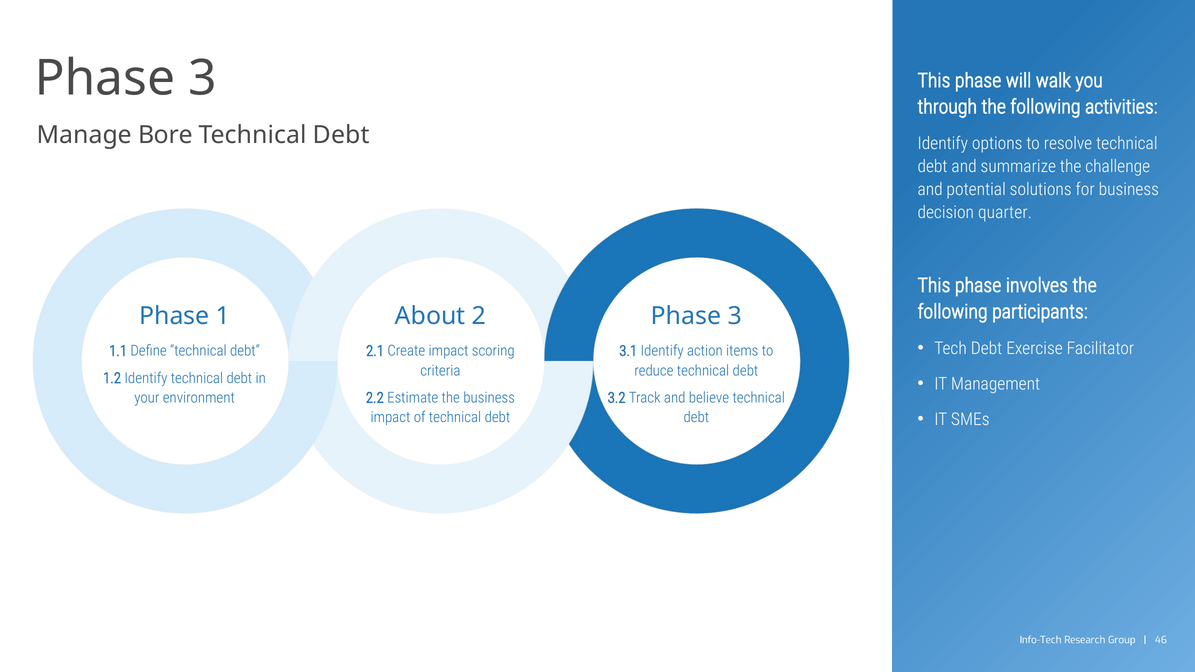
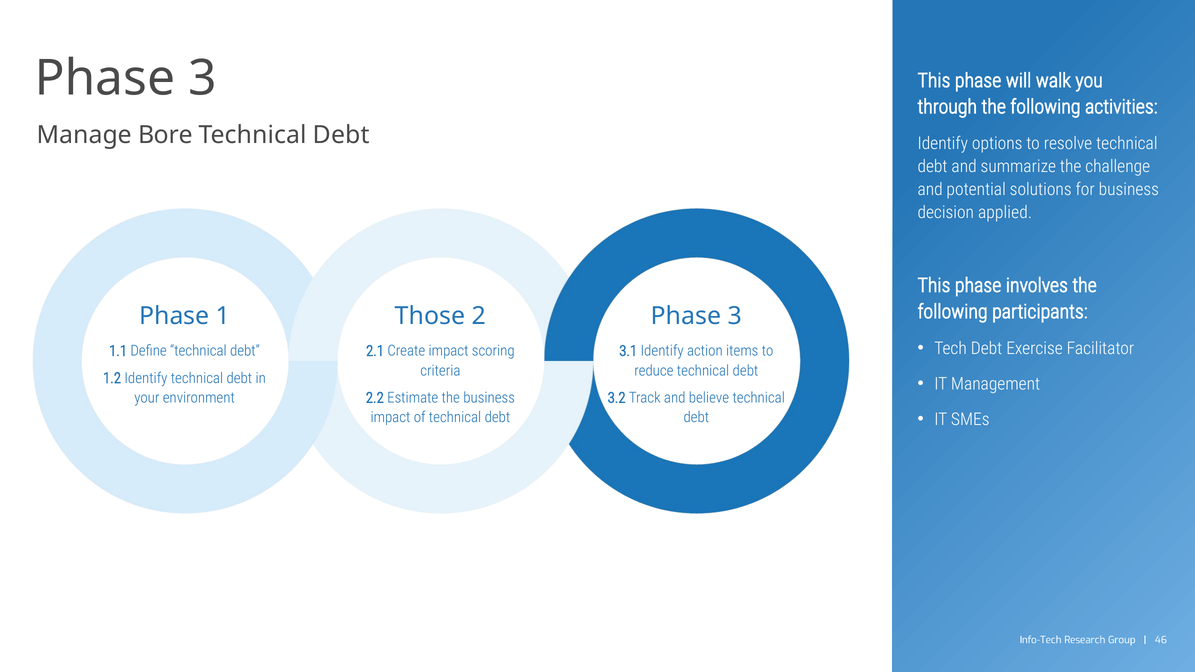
quarter: quarter -> applied (1005, 213)
About: About -> Those (430, 316)
